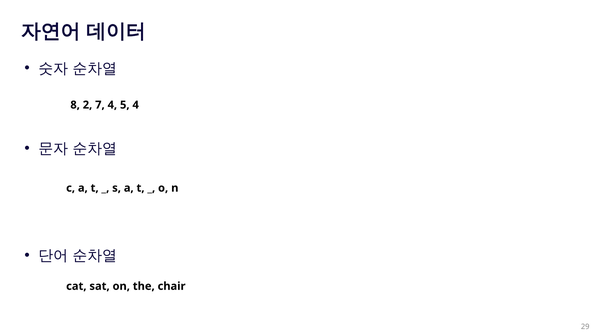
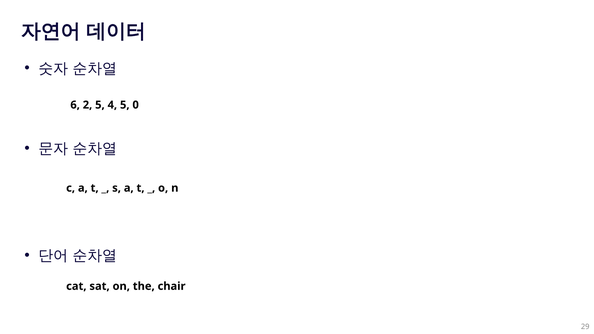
8: 8 -> 6 (75, 105)
2 7: 7 -> 5 (100, 105)
5 4: 4 -> 0 (136, 105)
